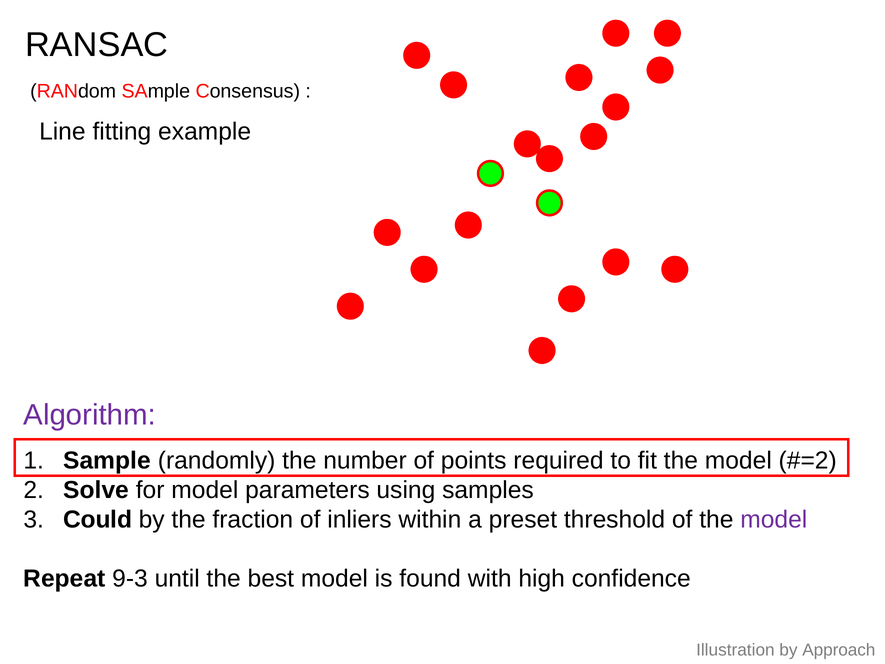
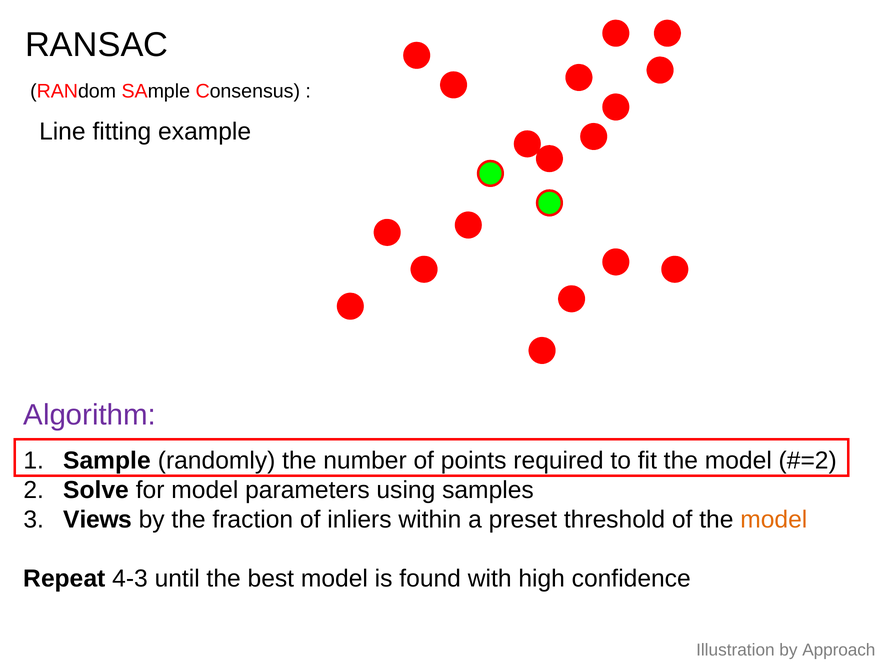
Could: Could -> Views (98, 519)
model colour: purple -> orange (774, 519)
9-3: 9-3 -> 4-3 (130, 578)
